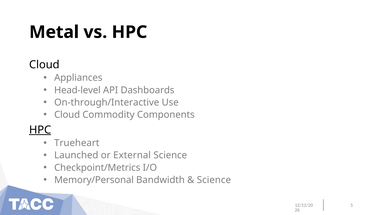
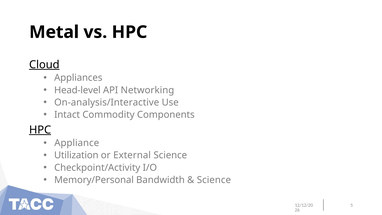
Cloud underline: none -> present (44, 65)
Dashboards: Dashboards -> Networking (147, 90)
On-through/Interactive: On-through/Interactive -> On-analysis/Interactive (107, 102)
Cloud: Cloud -> Intact (67, 115)
Trueheart: Trueheart -> Appliance (77, 143)
Launched: Launched -> Utilization (76, 155)
Checkpoint/Metrics: Checkpoint/Metrics -> Checkpoint/Activity (97, 168)
